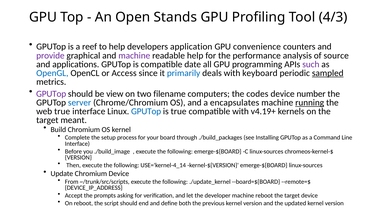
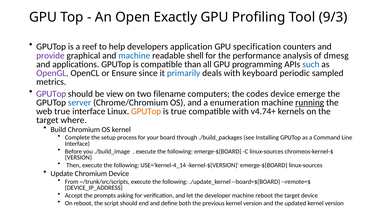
Stands: Stands -> Exactly (175, 17)
4/3: 4/3 -> 9/3 (333, 17)
convenience: convenience -> specification (257, 47)
machine colour: purple -> blue (134, 55)
readable help: help -> shell (195, 55)
source: source -> dmesg (336, 55)
date: date -> than (193, 64)
such colour: purple -> blue (311, 64)
OpenGL colour: blue -> purple (52, 73)
Access: Access -> Ensure (124, 73)
sampled underline: present -> none (328, 73)
number: number -> emerge (311, 94)
encapsulates: encapsulates -> enumeration (235, 103)
GPUTop colour: blue -> orange (146, 111)
v4.19+: v4.19+ -> v4.74+ (263, 111)
meant: meant -> where (74, 120)
